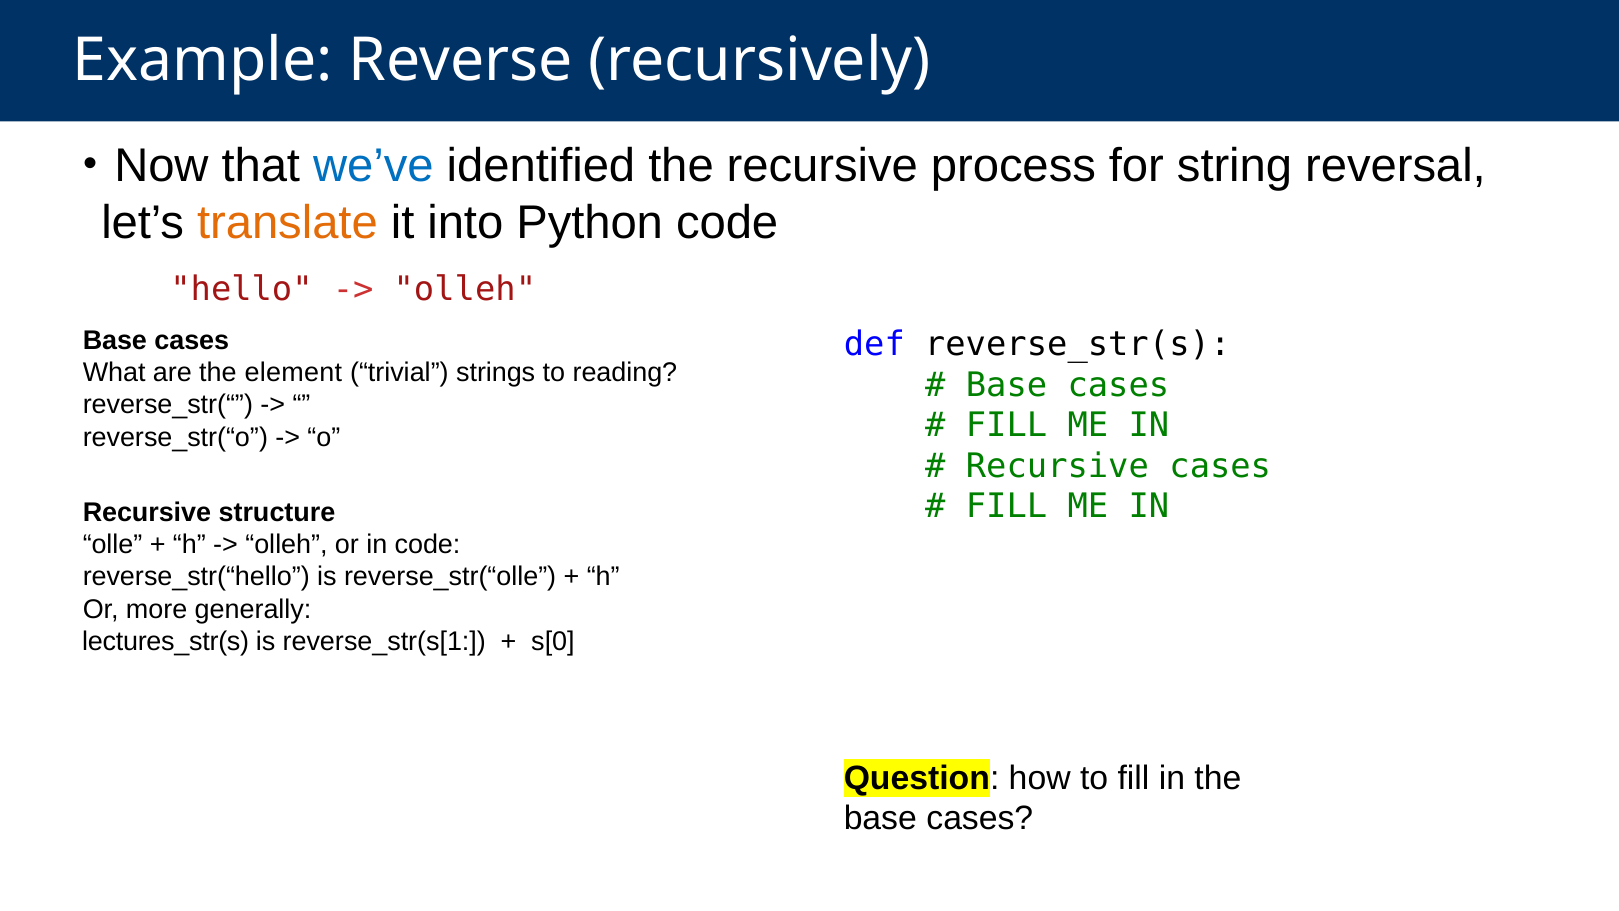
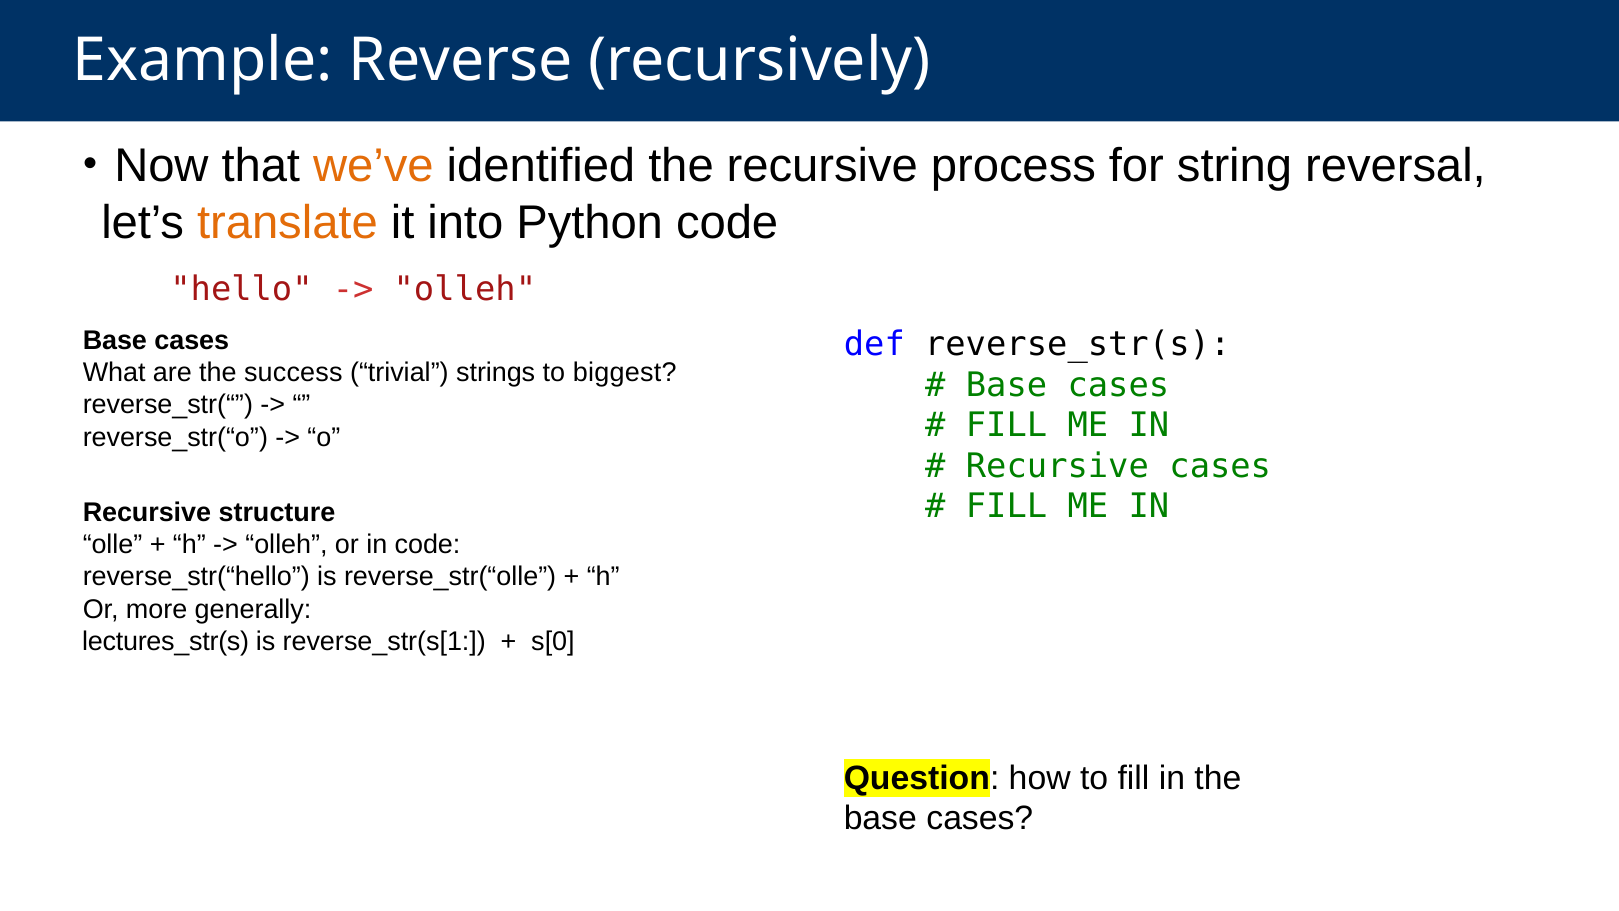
we’ve colour: blue -> orange (373, 166)
element: element -> success (293, 372)
reading: reading -> biggest (625, 372)
